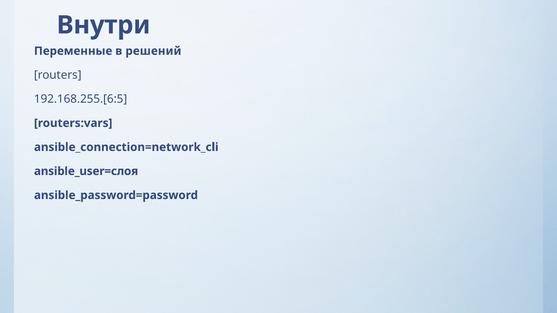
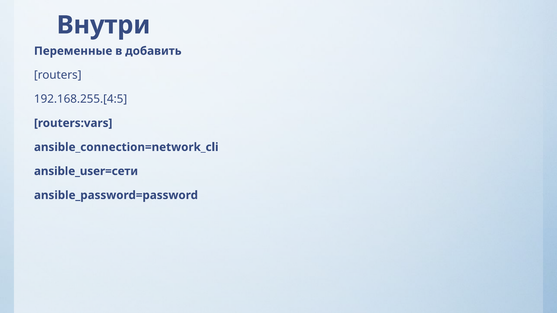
решений: решений -> добавить (153, 51)
192.168.255.[6:5: 192.168.255.[6:5 -> 192.168.255.[4:5 (81, 99)
ansible_user=слоя: ansible_user=слоя -> ansible_user=сети (86, 171)
